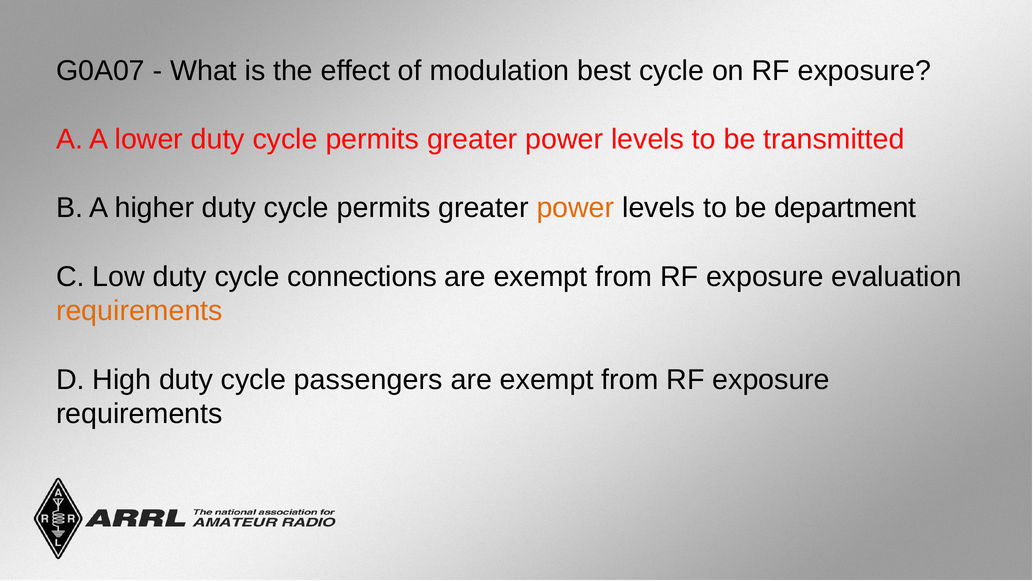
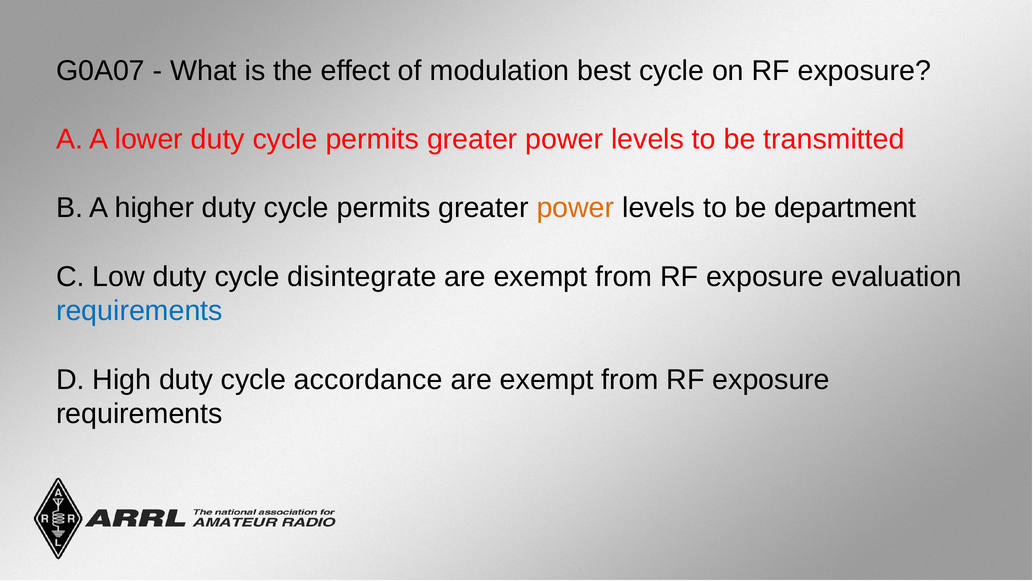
connections: connections -> disintegrate (362, 277)
requirements colour: orange -> blue (139, 311)
passengers: passengers -> accordance (368, 380)
